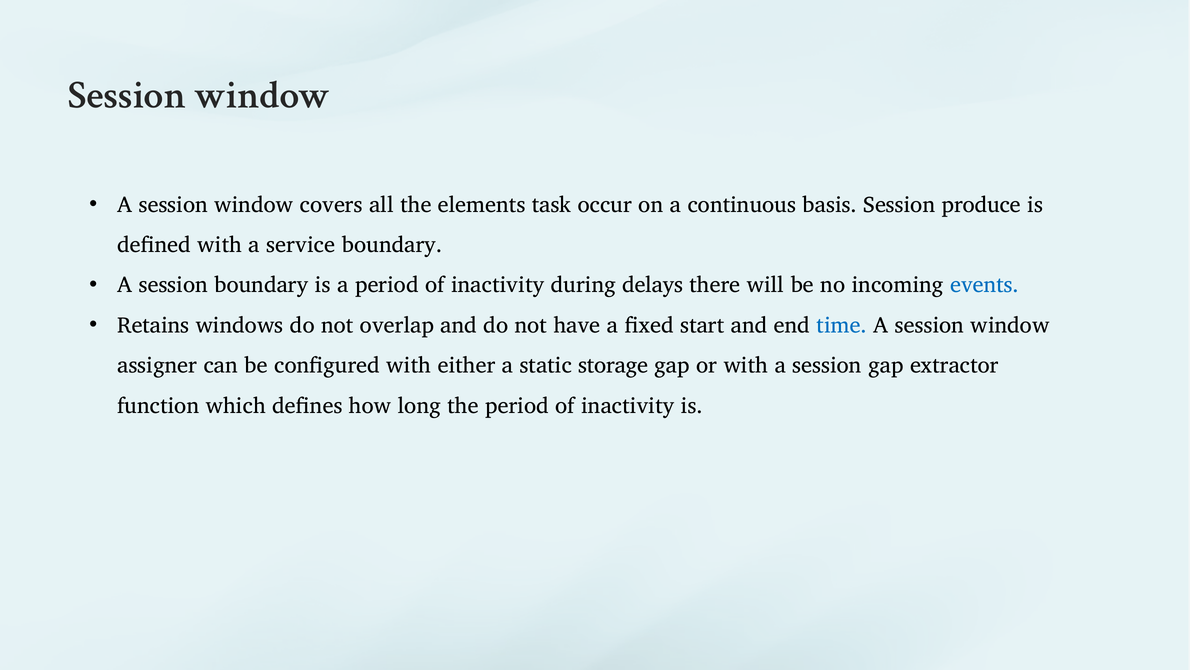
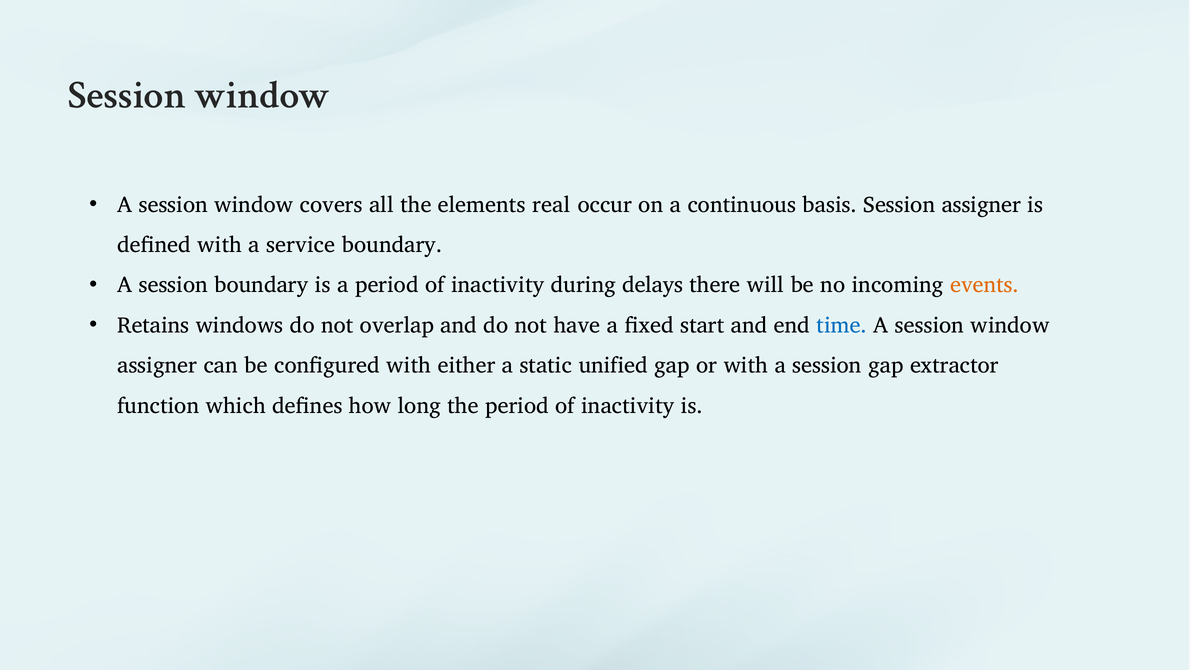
task: task -> real (551, 205)
Session produce: produce -> assigner (981, 205)
events colour: blue -> orange (985, 285)
storage: storage -> unified (613, 365)
